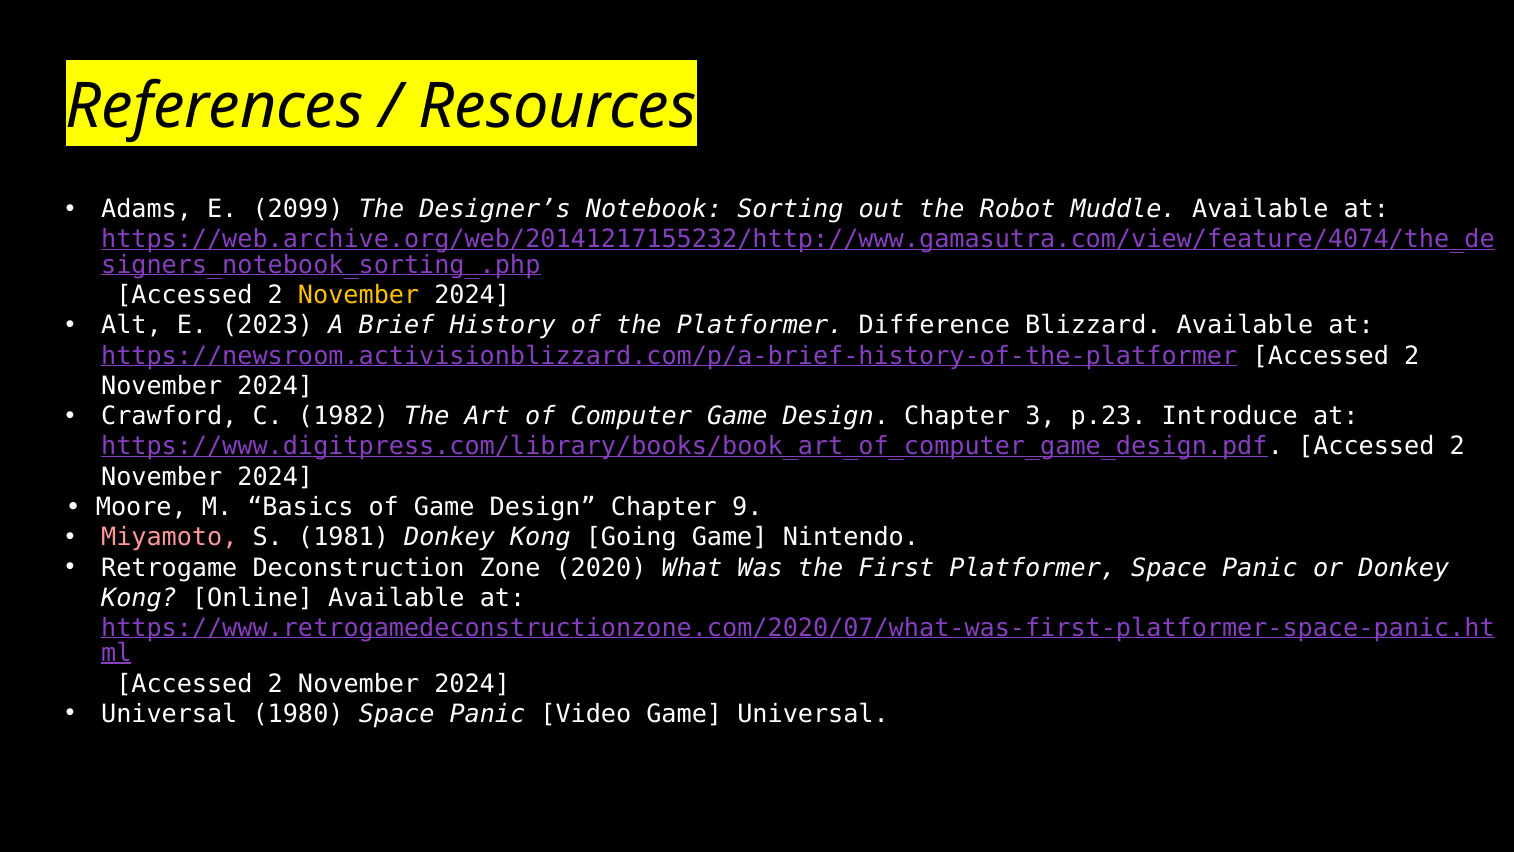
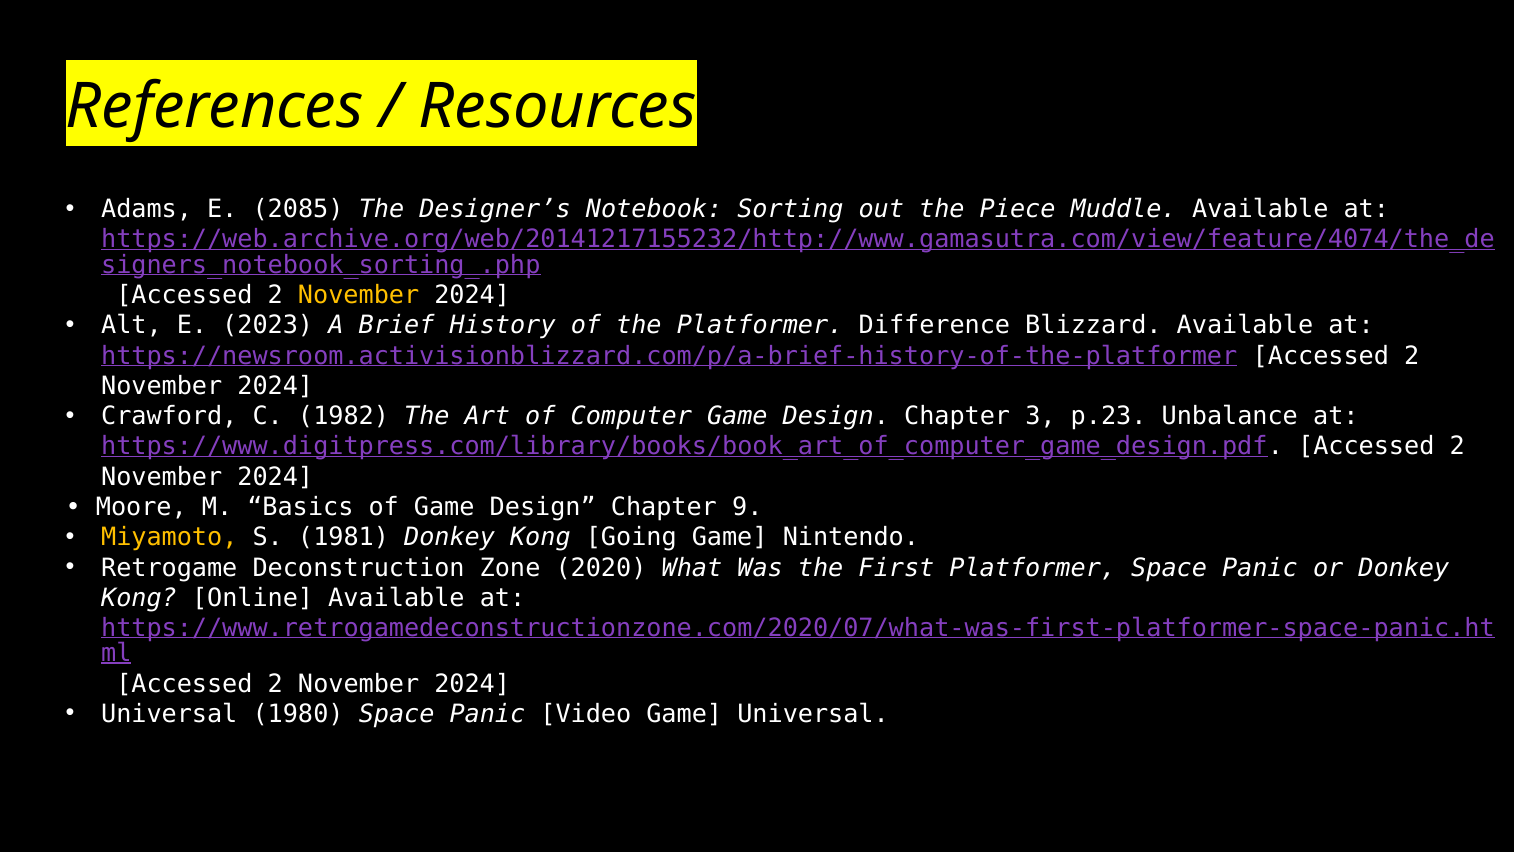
2099: 2099 -> 2085 (298, 209)
Robot: Robot -> Piece (1018, 209)
Introduce: Introduce -> Unbalance (1230, 416)
Miyamoto colour: pink -> yellow (169, 537)
